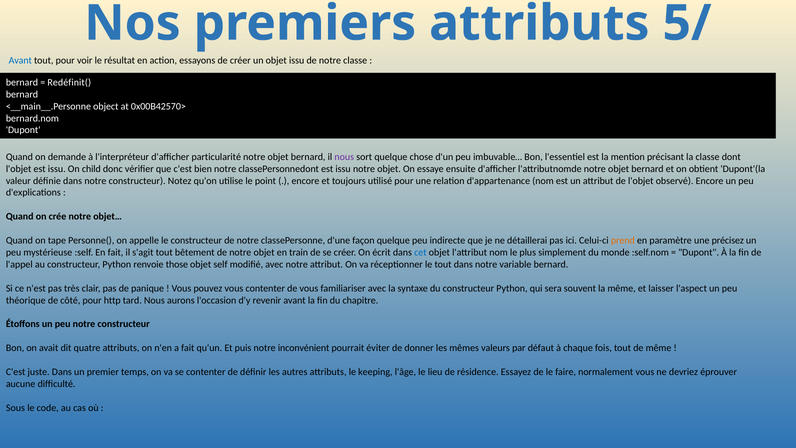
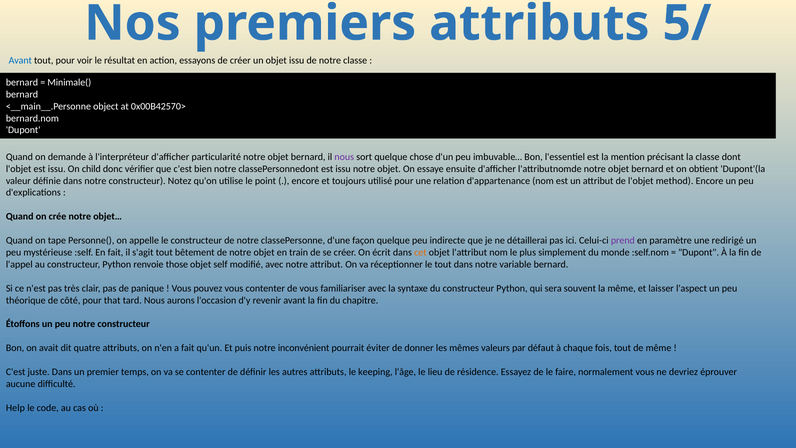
Redéfinit(: Redéfinit( -> Minimale( (69, 82)
observé: observé -> method (675, 181)
prend colour: orange -> purple (623, 240)
précisez: précisez -> redirigé (728, 240)
cet colour: blue -> orange (420, 252)
http: http -> that (112, 300)
Sous: Sous -> Help (15, 408)
